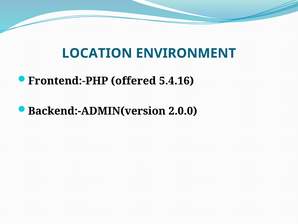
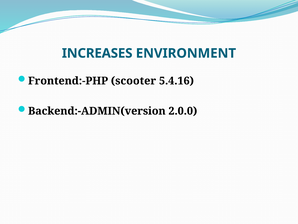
LOCATION: LOCATION -> INCREASES (97, 53)
offered: offered -> scooter (133, 81)
